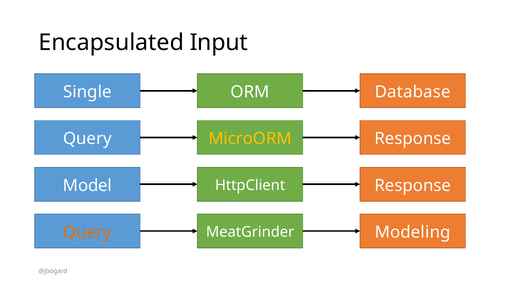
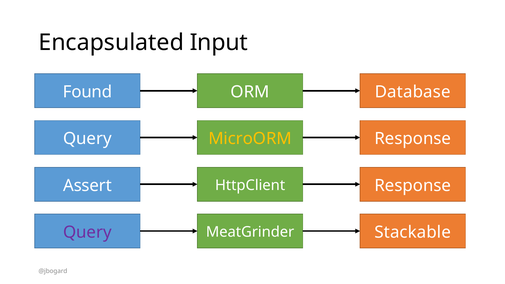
Single: Single -> Found (87, 92)
Model: Model -> Assert (87, 185)
Query colour: orange -> purple (87, 232)
Modeling: Modeling -> Stackable (413, 232)
